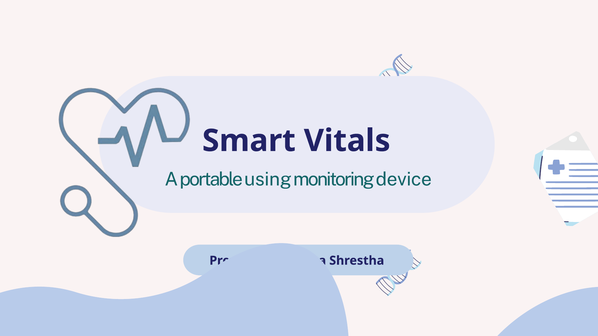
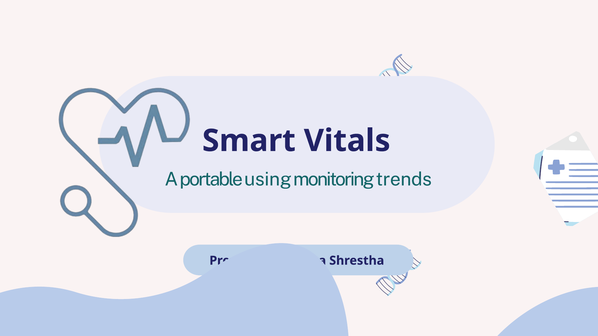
device: device -> trends (404, 179)
